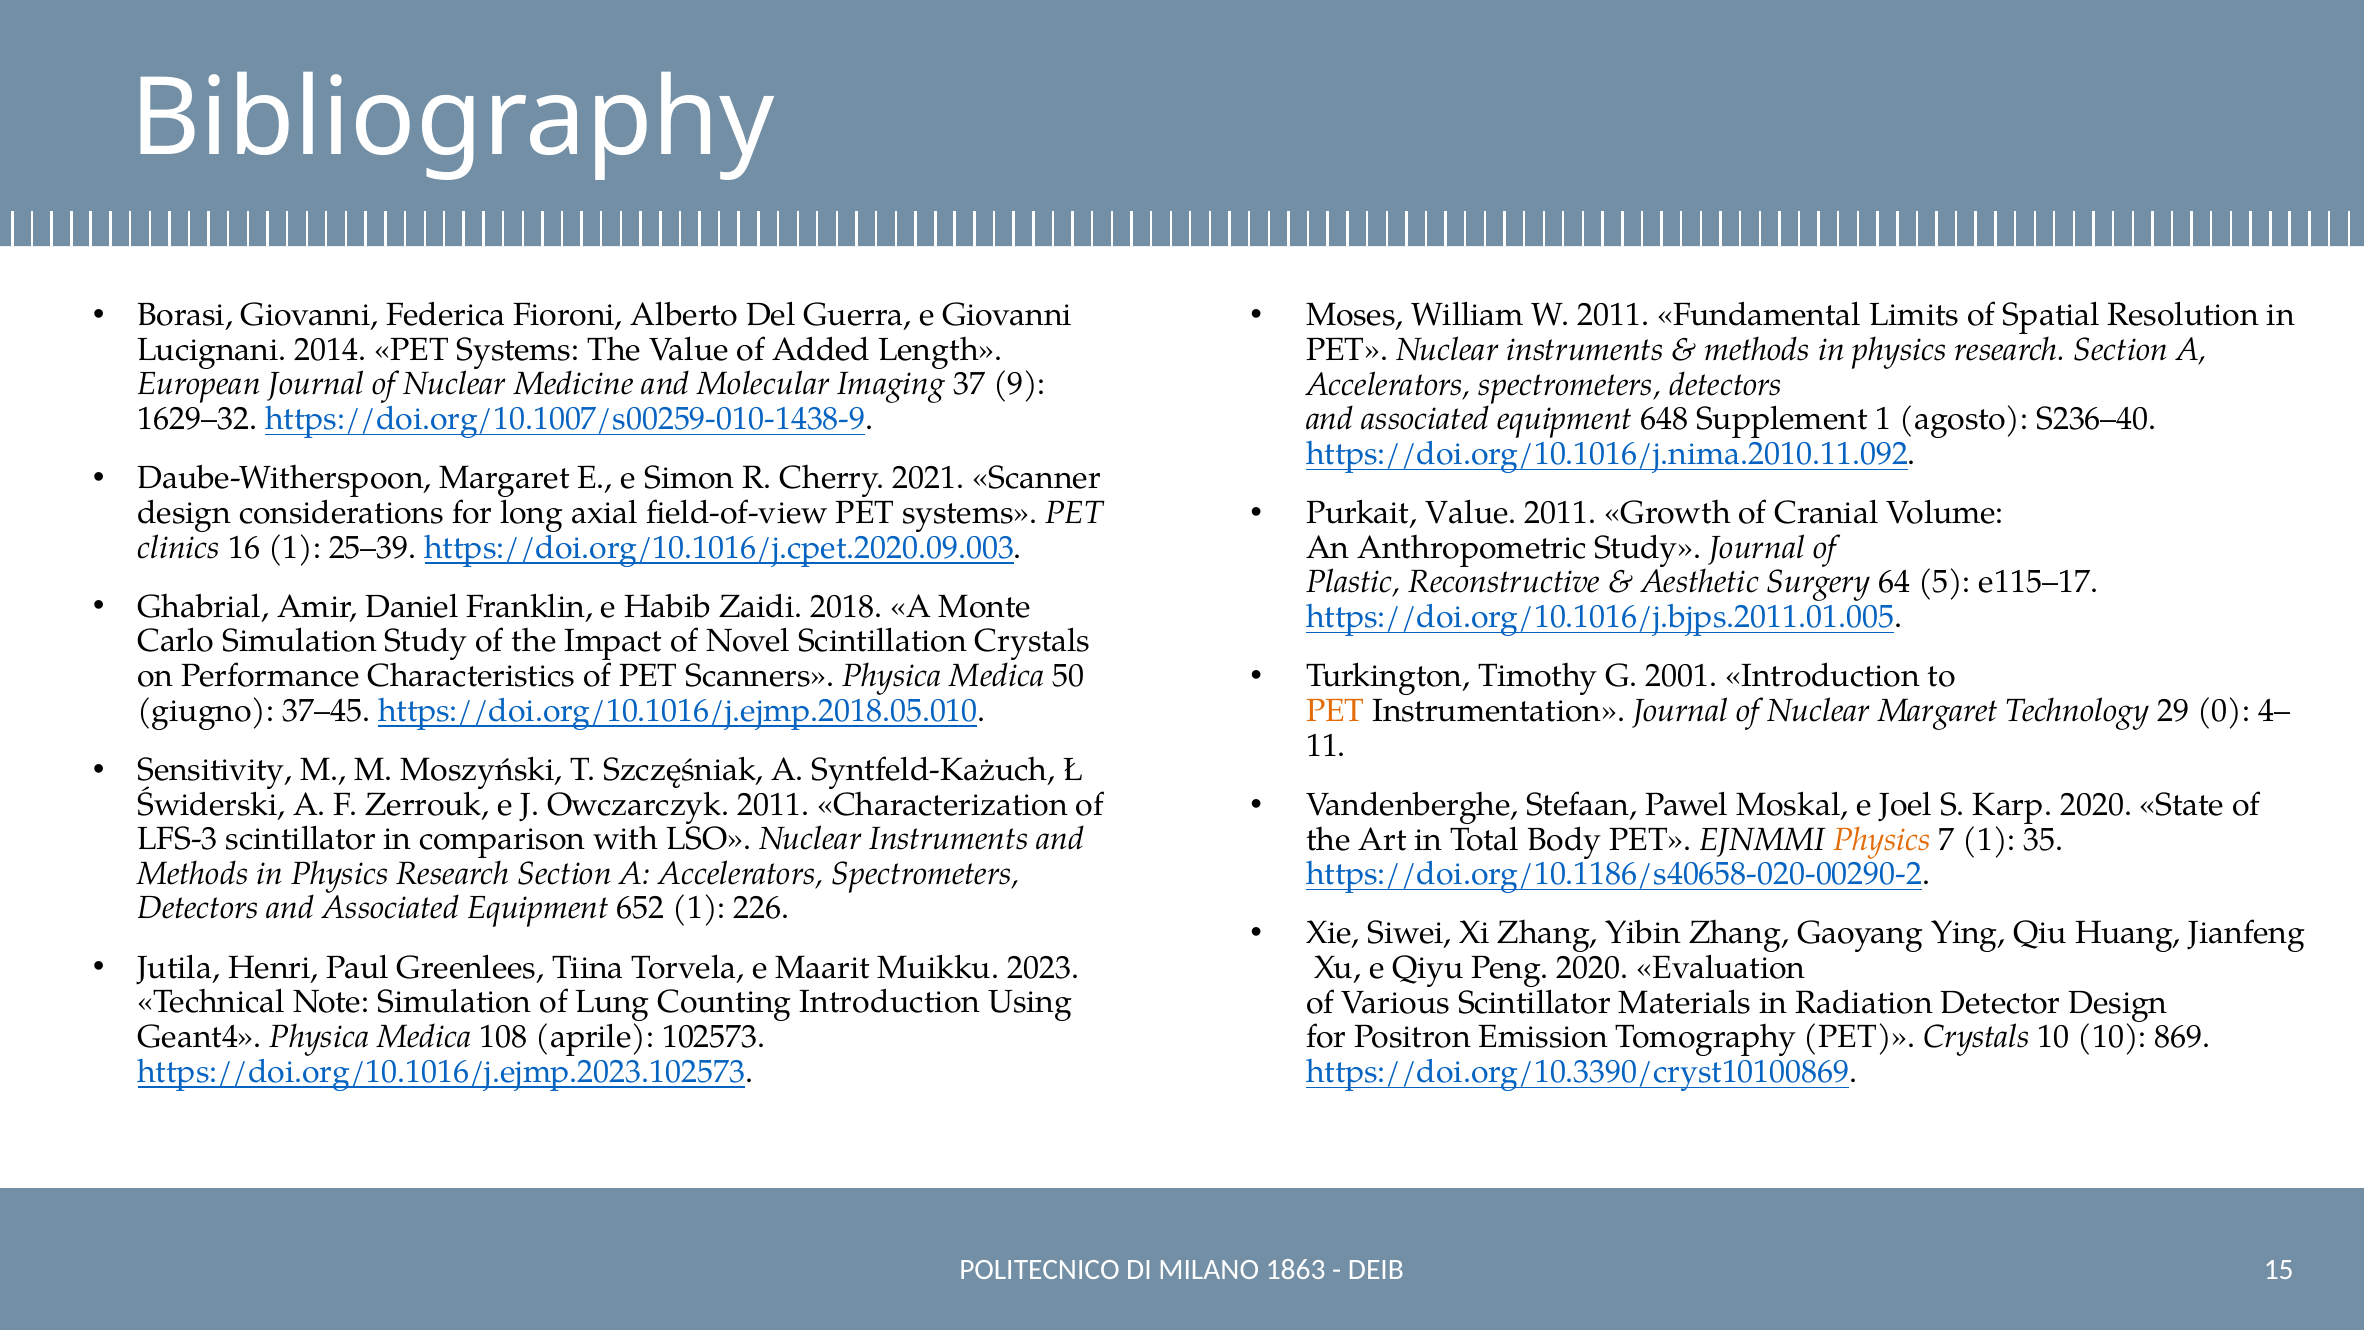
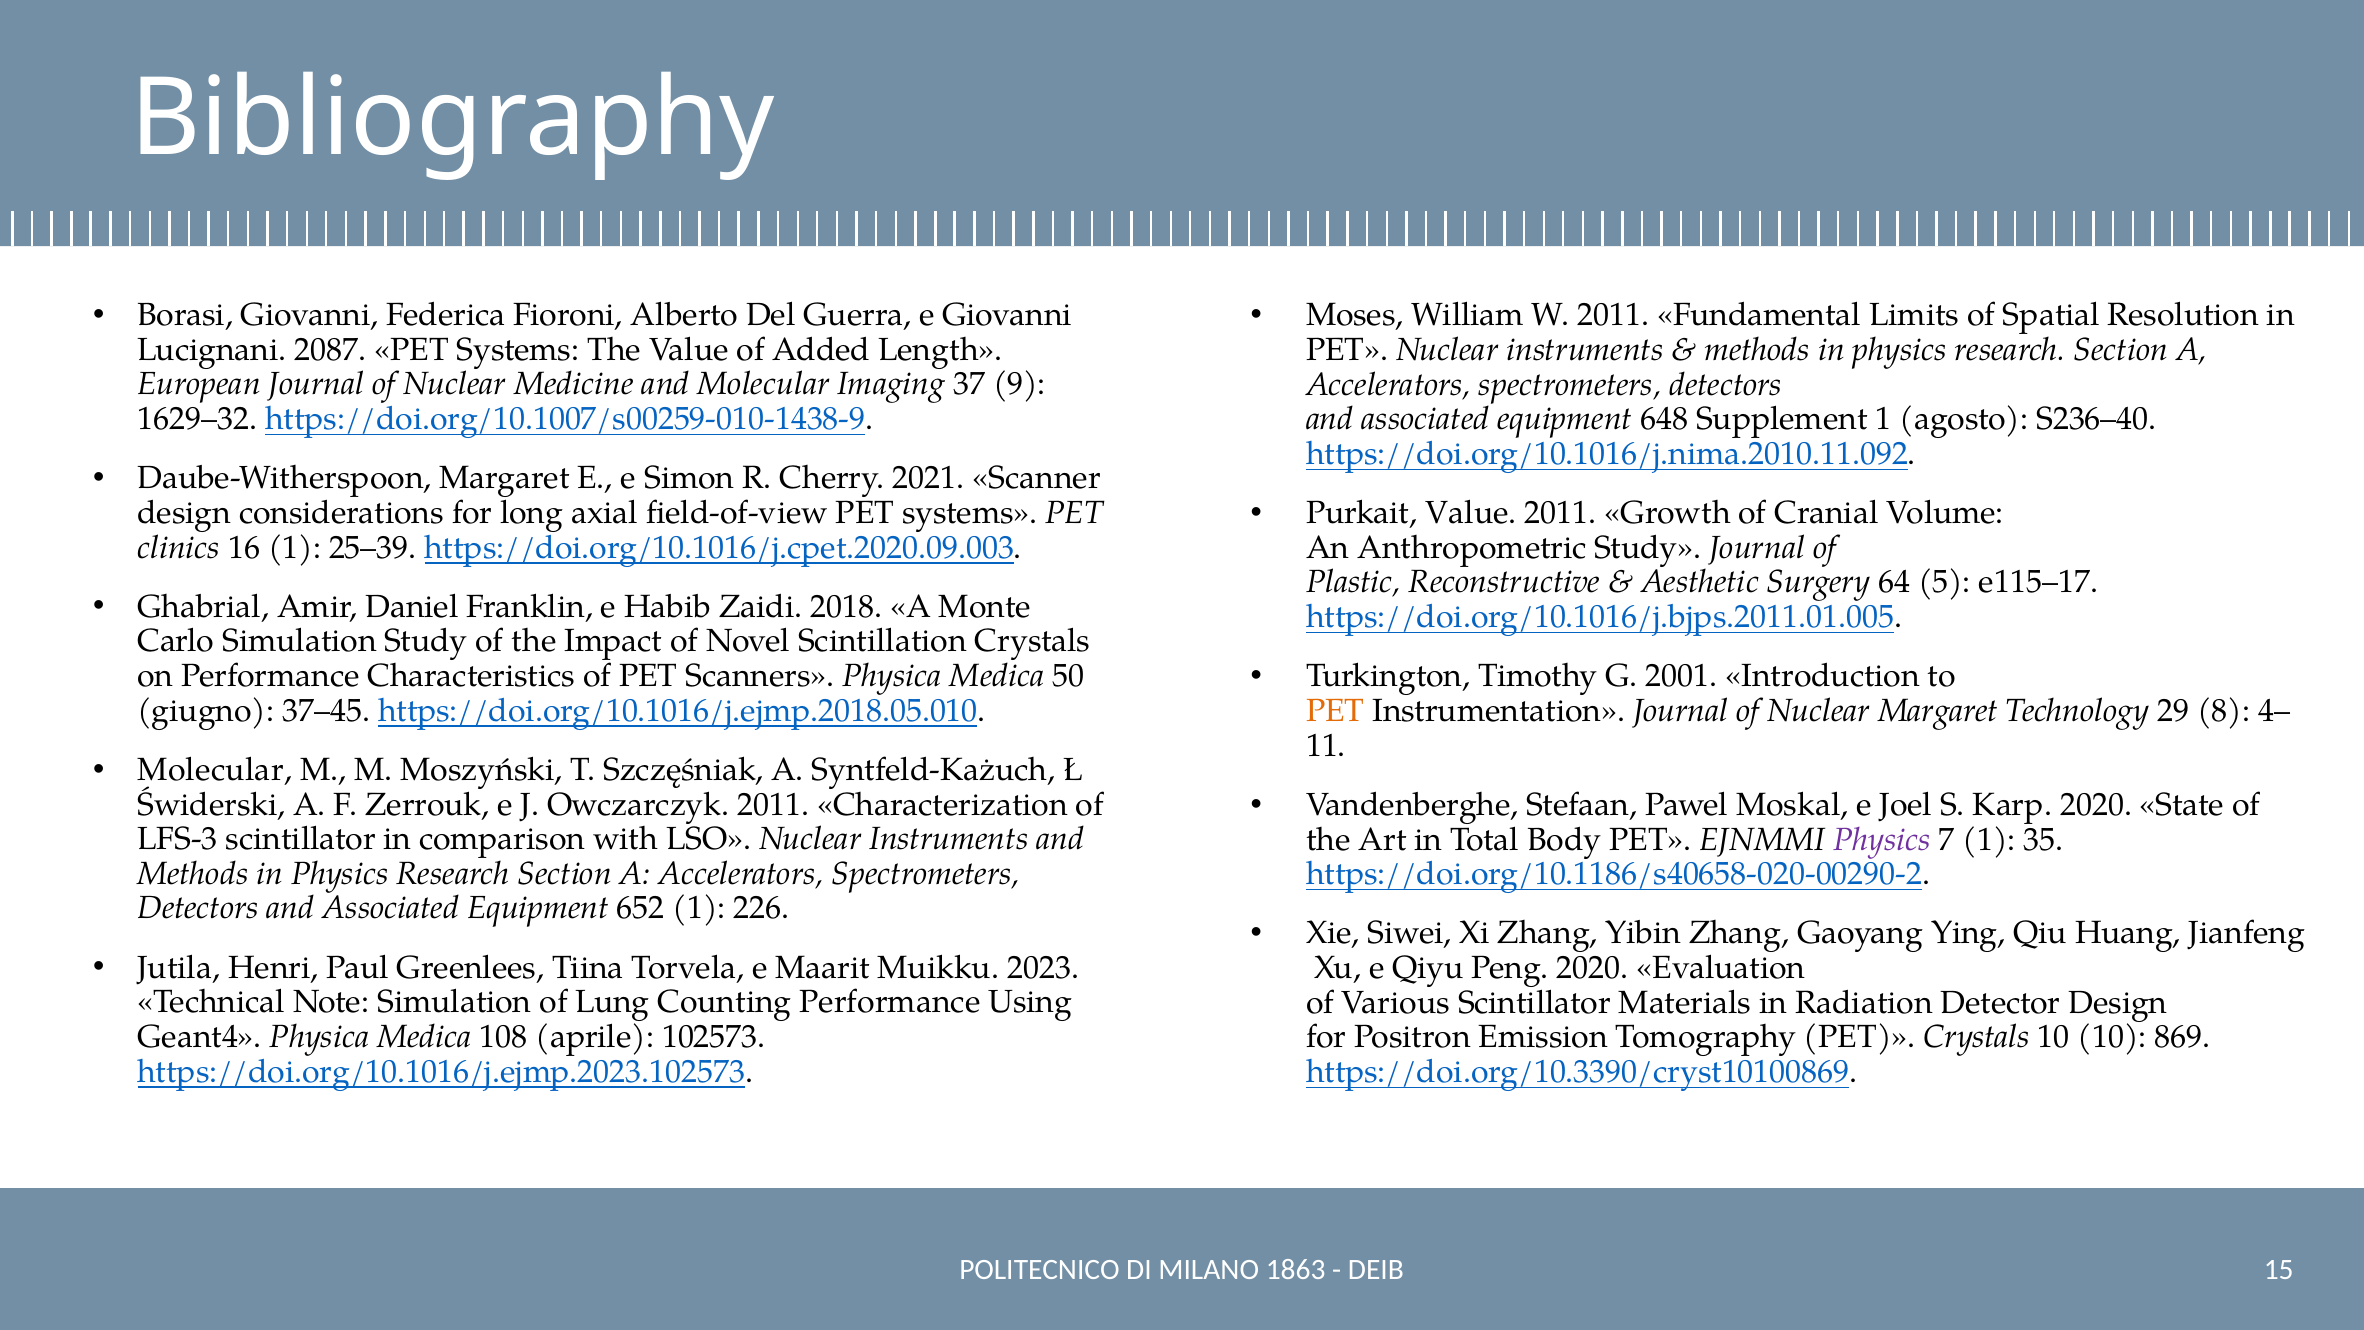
2014: 2014 -> 2087 (331, 350)
0: 0 -> 8 (2224, 711)
Sensitivity: Sensitivity -> Molecular (215, 770)
Physics colour: orange -> purple (1882, 839)
Counting Introduction: Introduction -> Performance (890, 1002)
